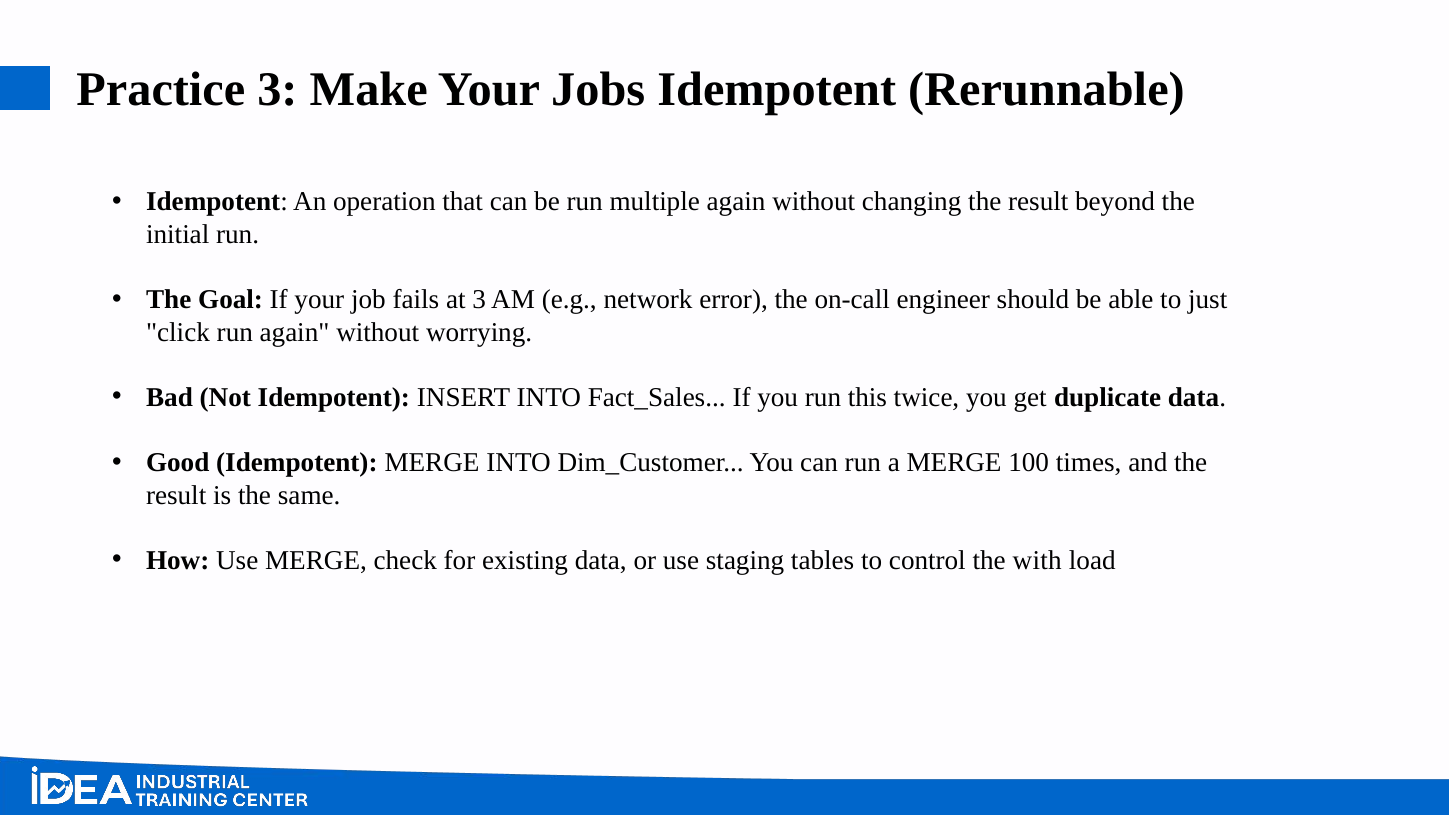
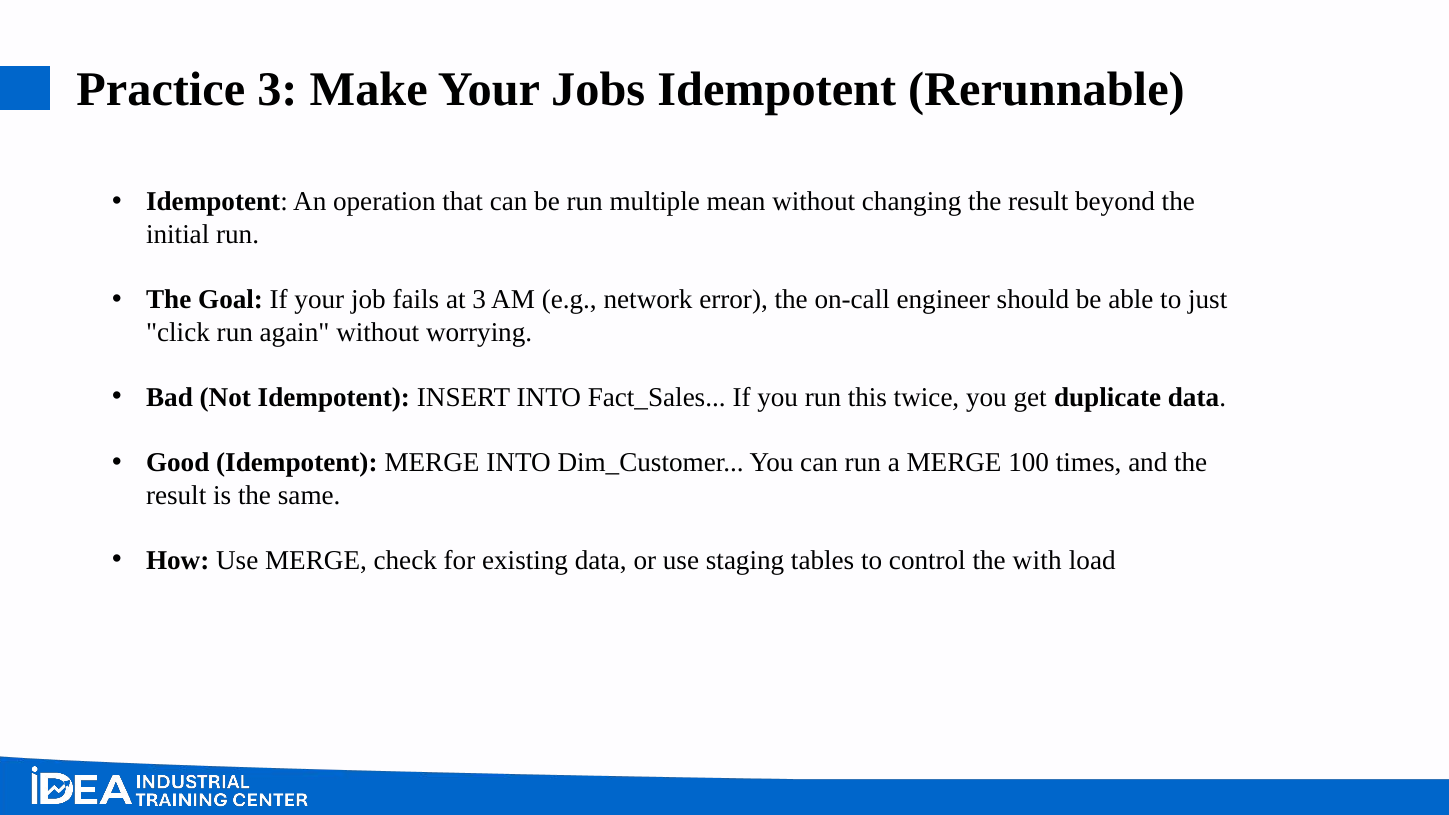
multiple again: again -> mean (736, 202)
